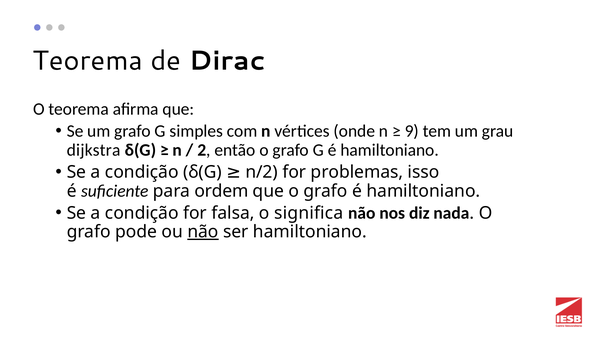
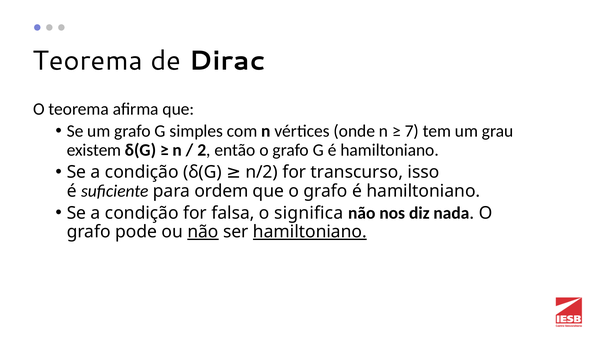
9: 9 -> 7 (412, 131)
dijkstra: dijkstra -> existem (94, 150)
problemas: problemas -> transcurso (357, 172)
hamiltoniano underline: none -> present (310, 232)
